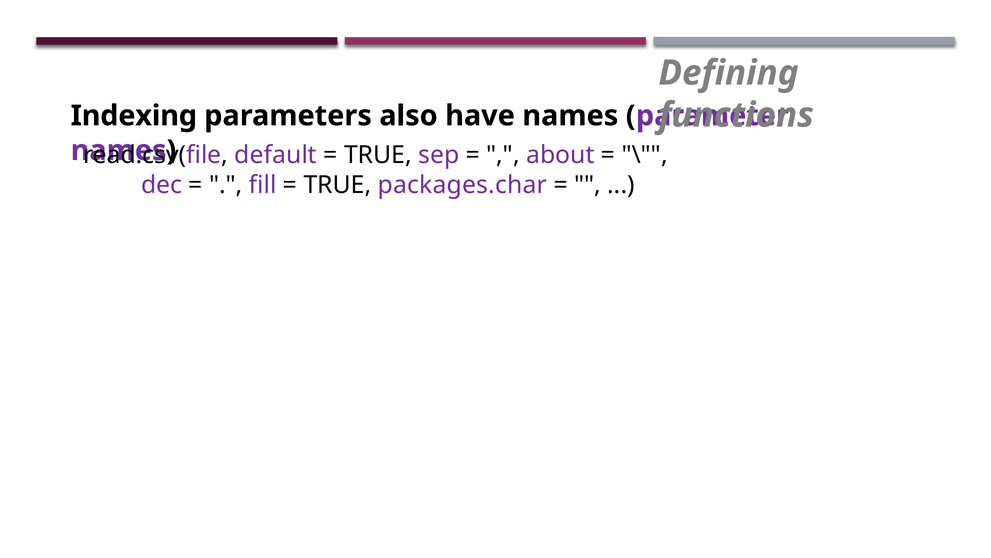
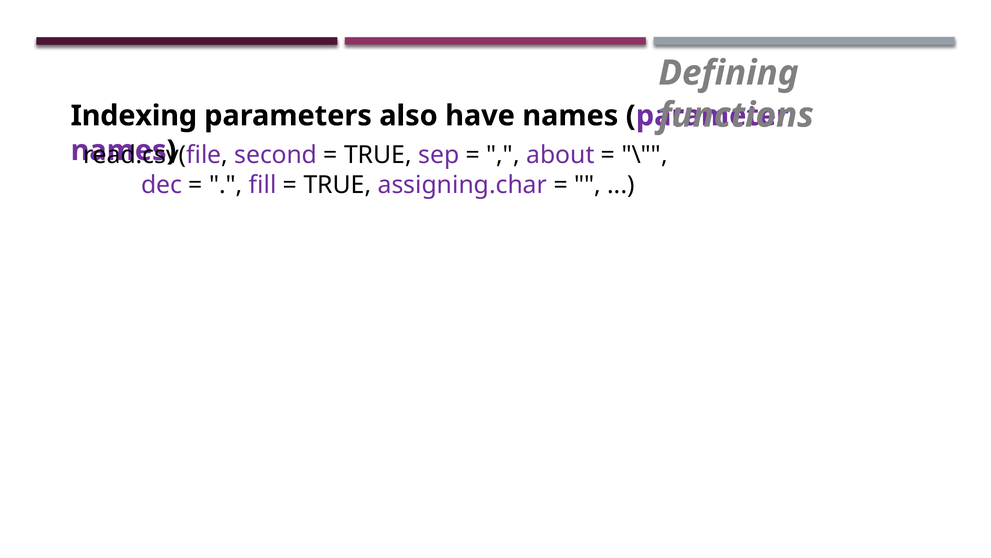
default: default -> second (276, 155)
packages.char: packages.char -> assigning.char (462, 185)
